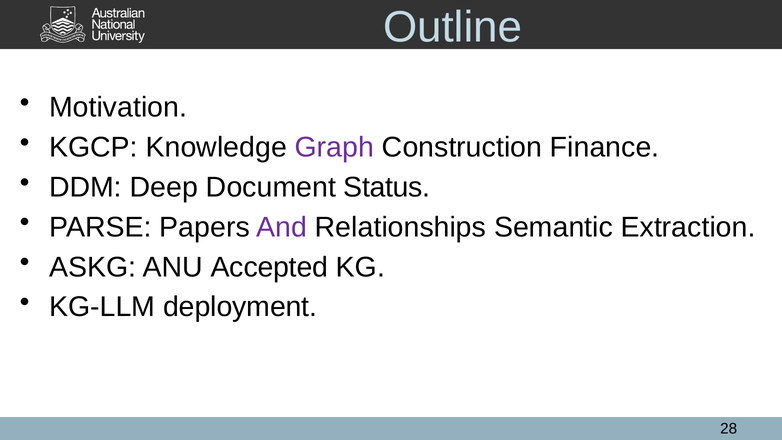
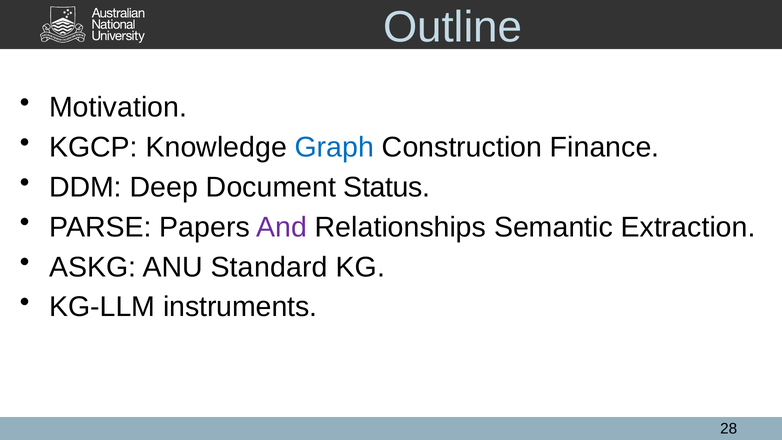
Graph colour: purple -> blue (334, 147)
Accepted: Accepted -> Standard (269, 267)
deployment: deployment -> instruments (240, 307)
